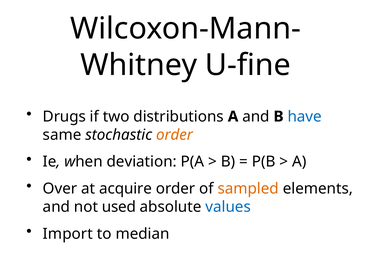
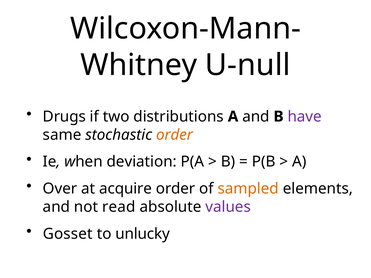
U-fine: U-fine -> U-null (248, 65)
have colour: blue -> purple (305, 117)
used: used -> read (119, 207)
values colour: blue -> purple (228, 207)
Import: Import -> Gosset (68, 234)
median: median -> unlucky (143, 234)
